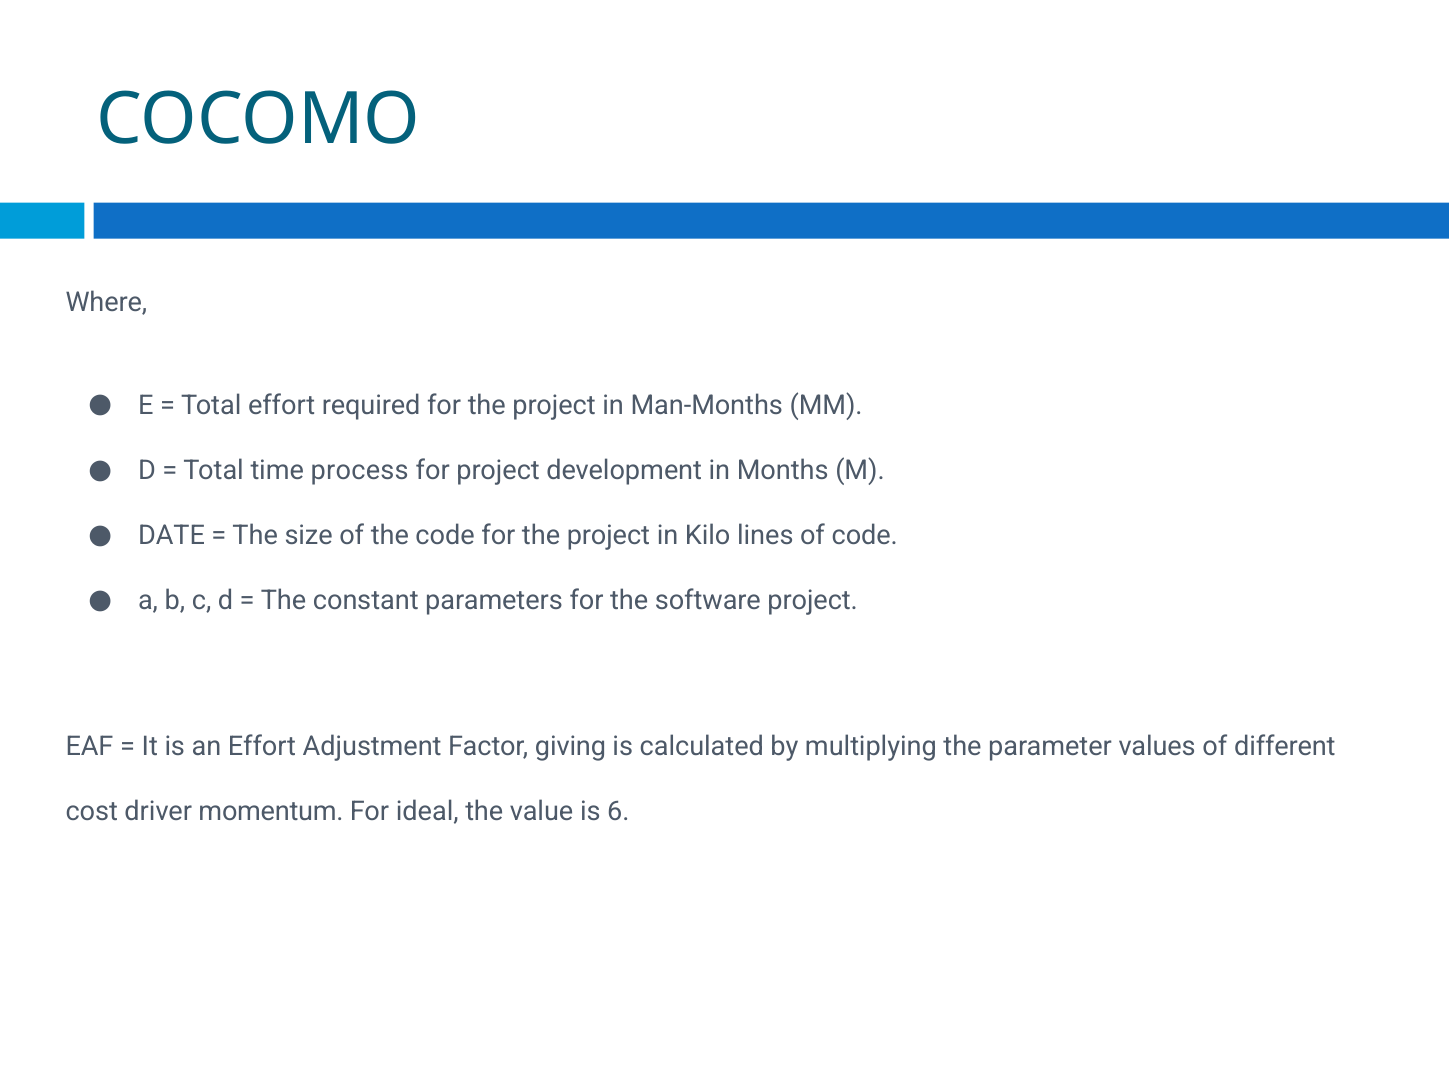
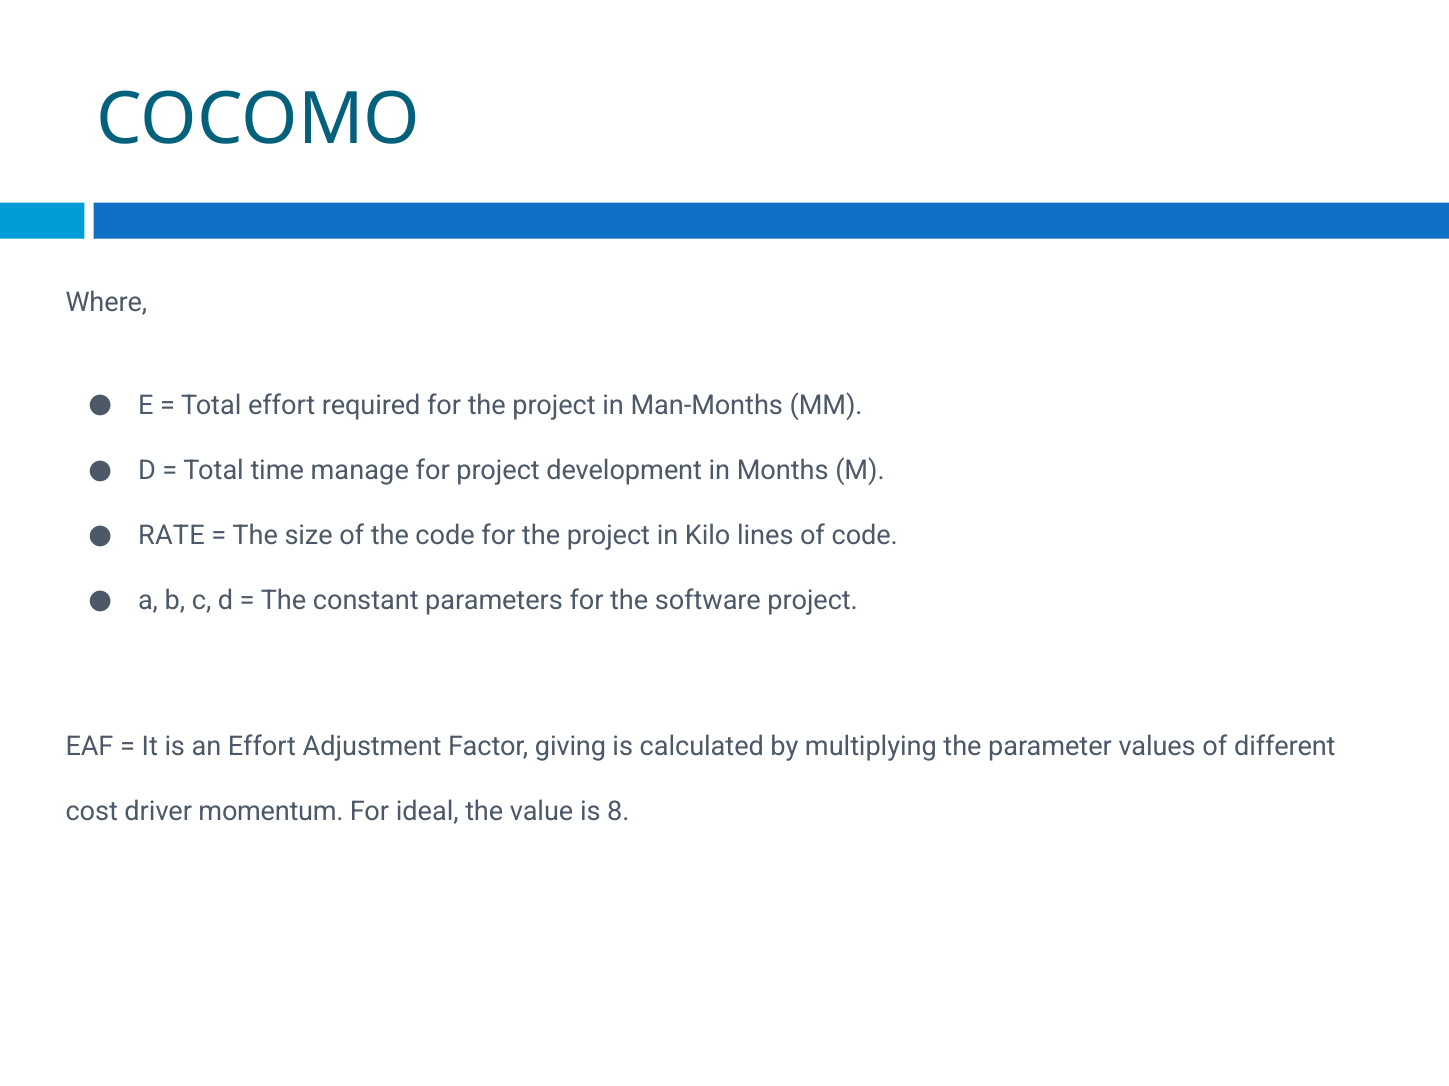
process: process -> manage (360, 471)
DATE: DATE -> RATE (171, 536)
6: 6 -> 8 (618, 812)
